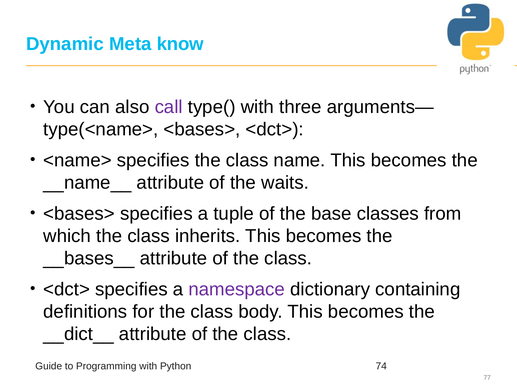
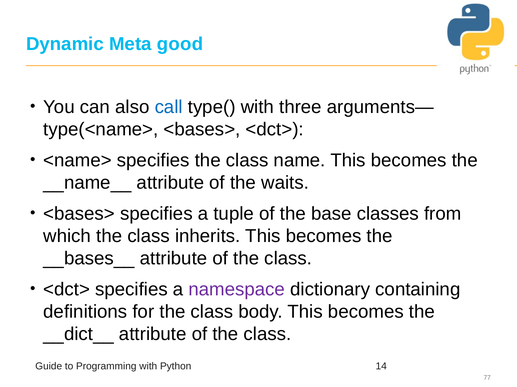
know: know -> good (180, 44)
call colour: purple -> blue (169, 107)
74: 74 -> 14 (381, 367)
